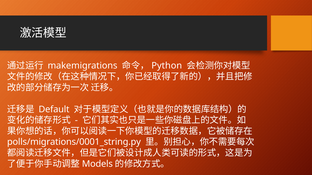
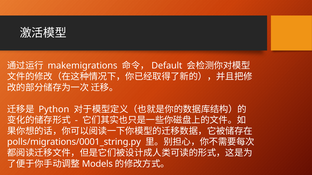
Python: Python -> Default (167, 66)
Default: Default -> Python (54, 110)
